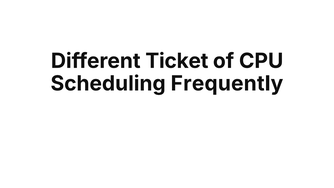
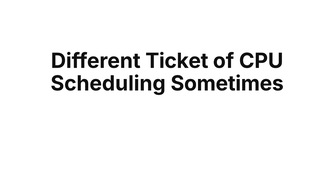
Frequently: Frequently -> Sometimes (227, 83)
